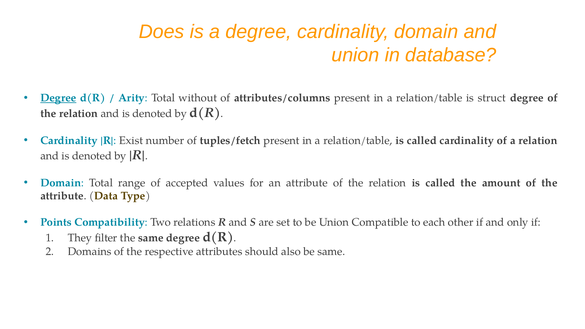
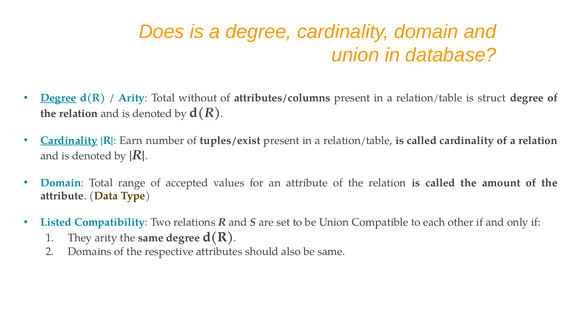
Cardinality underline: none -> present (69, 140)
Exist: Exist -> Earn (131, 140)
tuples/fetch: tuples/fetch -> tuples/exist (230, 140)
Points: Points -> Listed (56, 222)
They filter: filter -> arity (106, 238)
